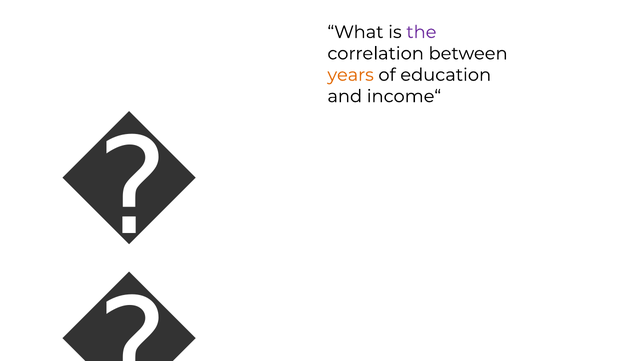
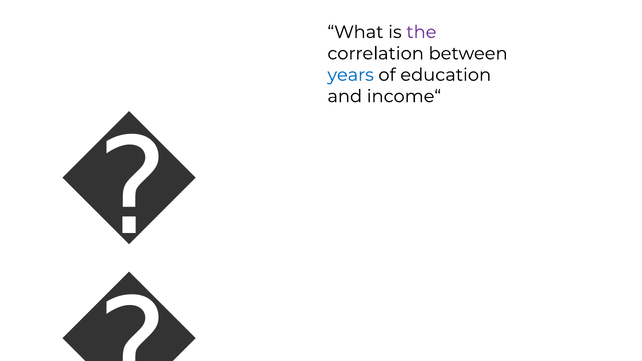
years colour: orange -> blue (351, 75)
